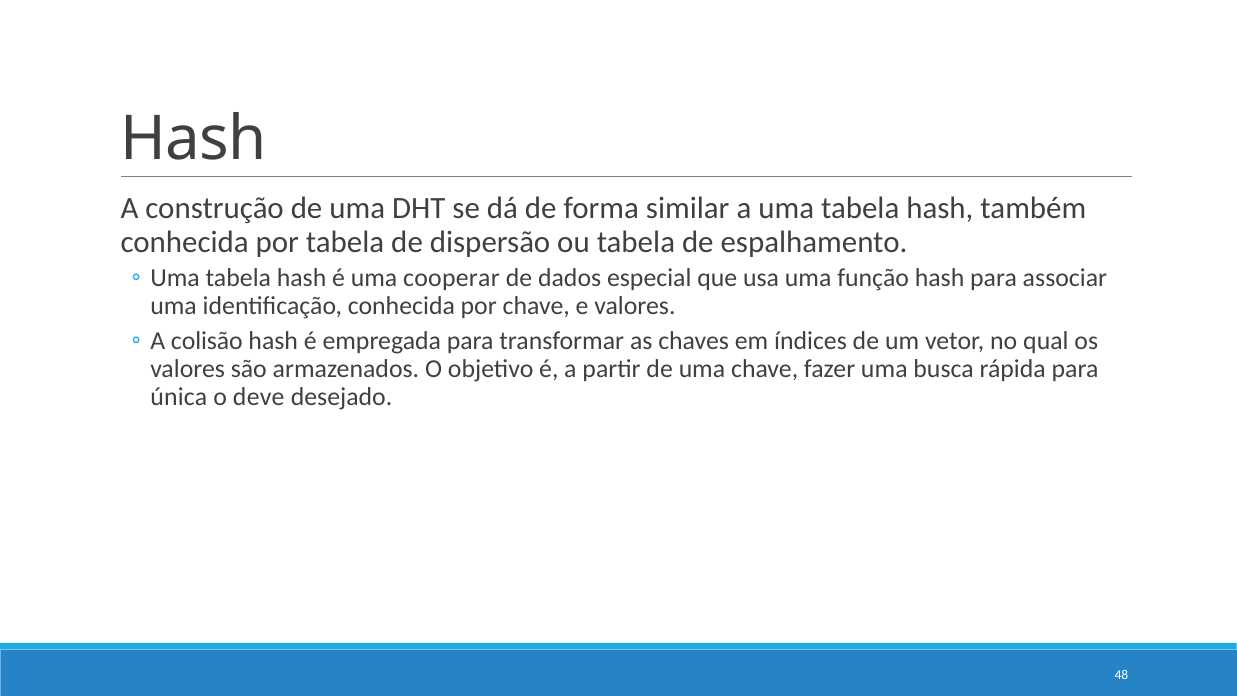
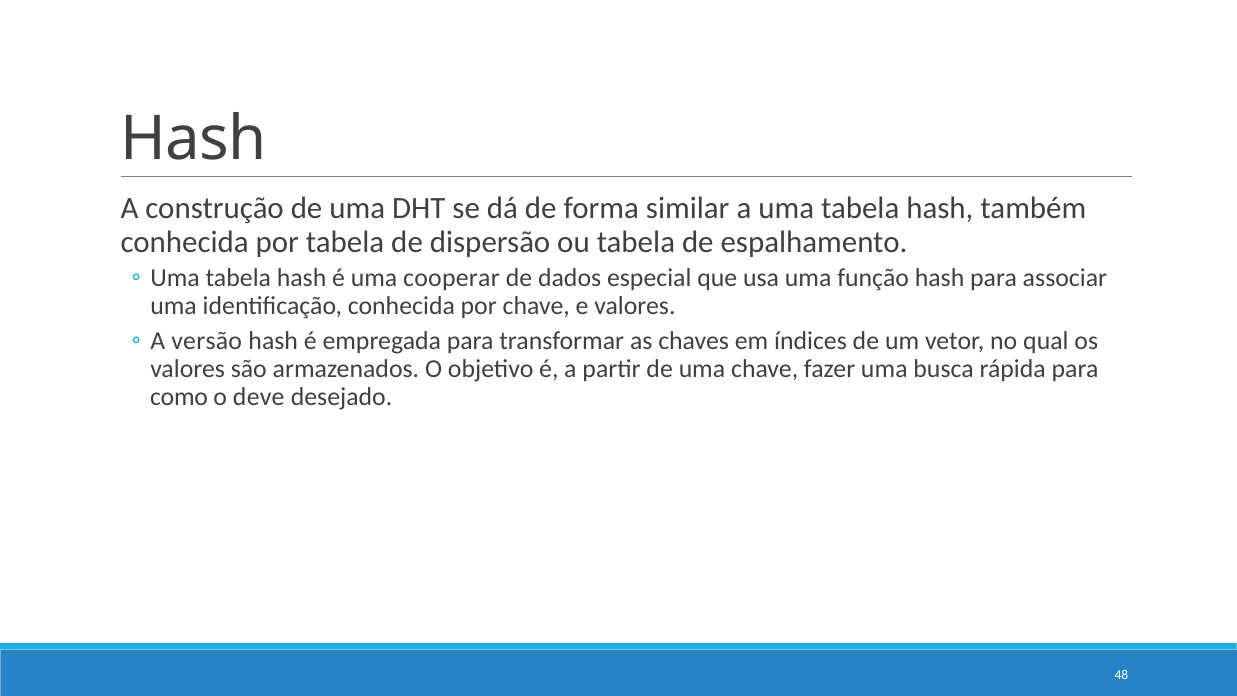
colisão: colisão -> versão (207, 341)
única: única -> como (179, 397)
